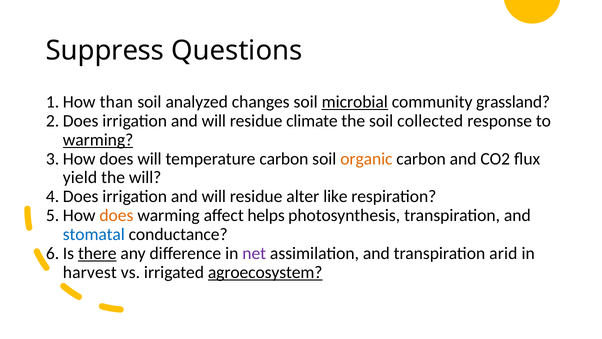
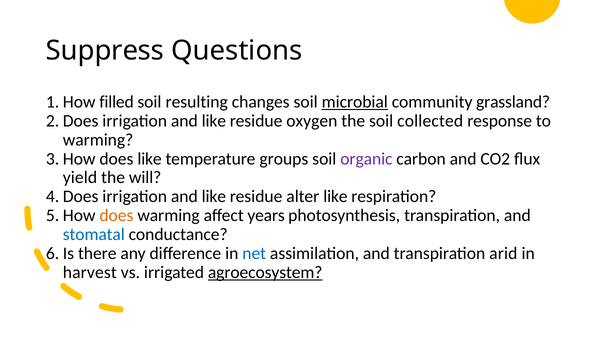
than: than -> filled (117, 102)
analyzed: analyzed -> resulting (197, 102)
will: will -> like (214, 121)
climate: climate -> oxygen (312, 121)
warming underline: present -> none (98, 140)
does will: will -> like (150, 159)
temperature carbon: carbon -> groups (284, 159)
organic colour: orange -> purple (366, 159)
will: will -> like (214, 196)
helps: helps -> years (266, 215)
there underline: present -> none (97, 253)
net colour: purple -> blue (254, 253)
